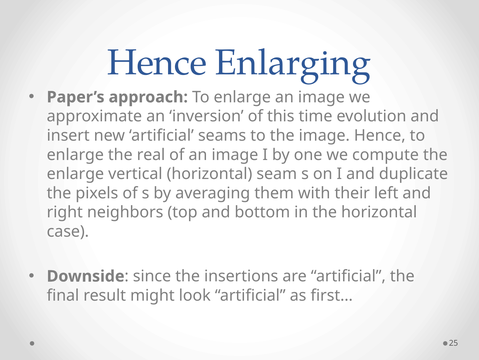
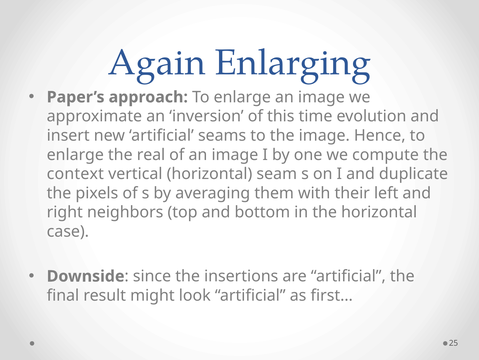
Hence: Hence -> Again (157, 62)
enlarge: enlarge -> context (75, 174)
